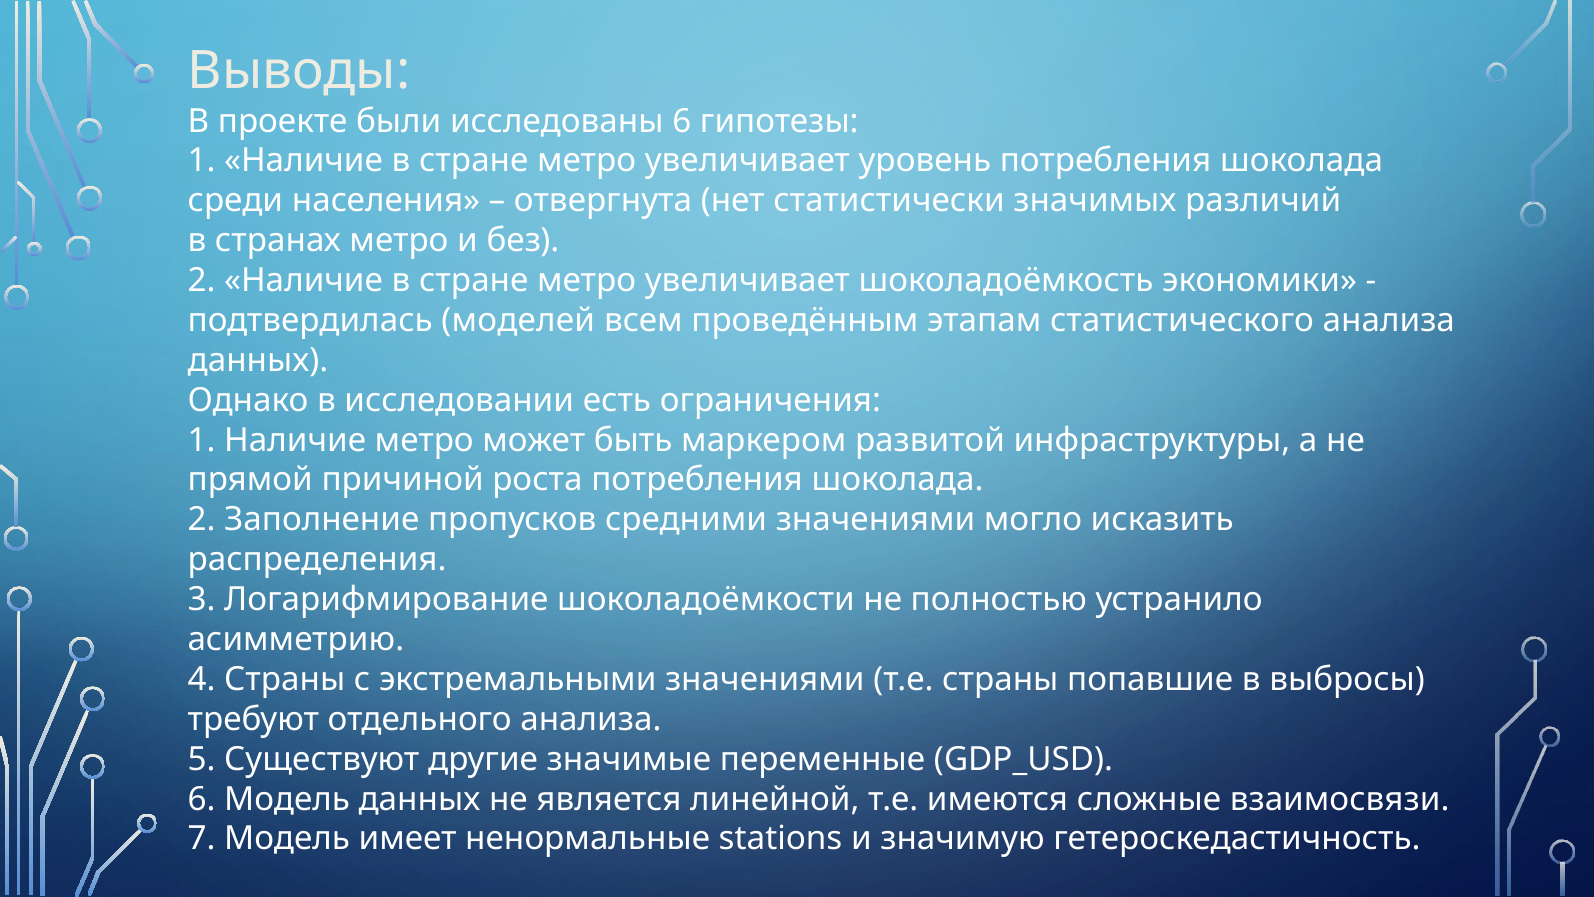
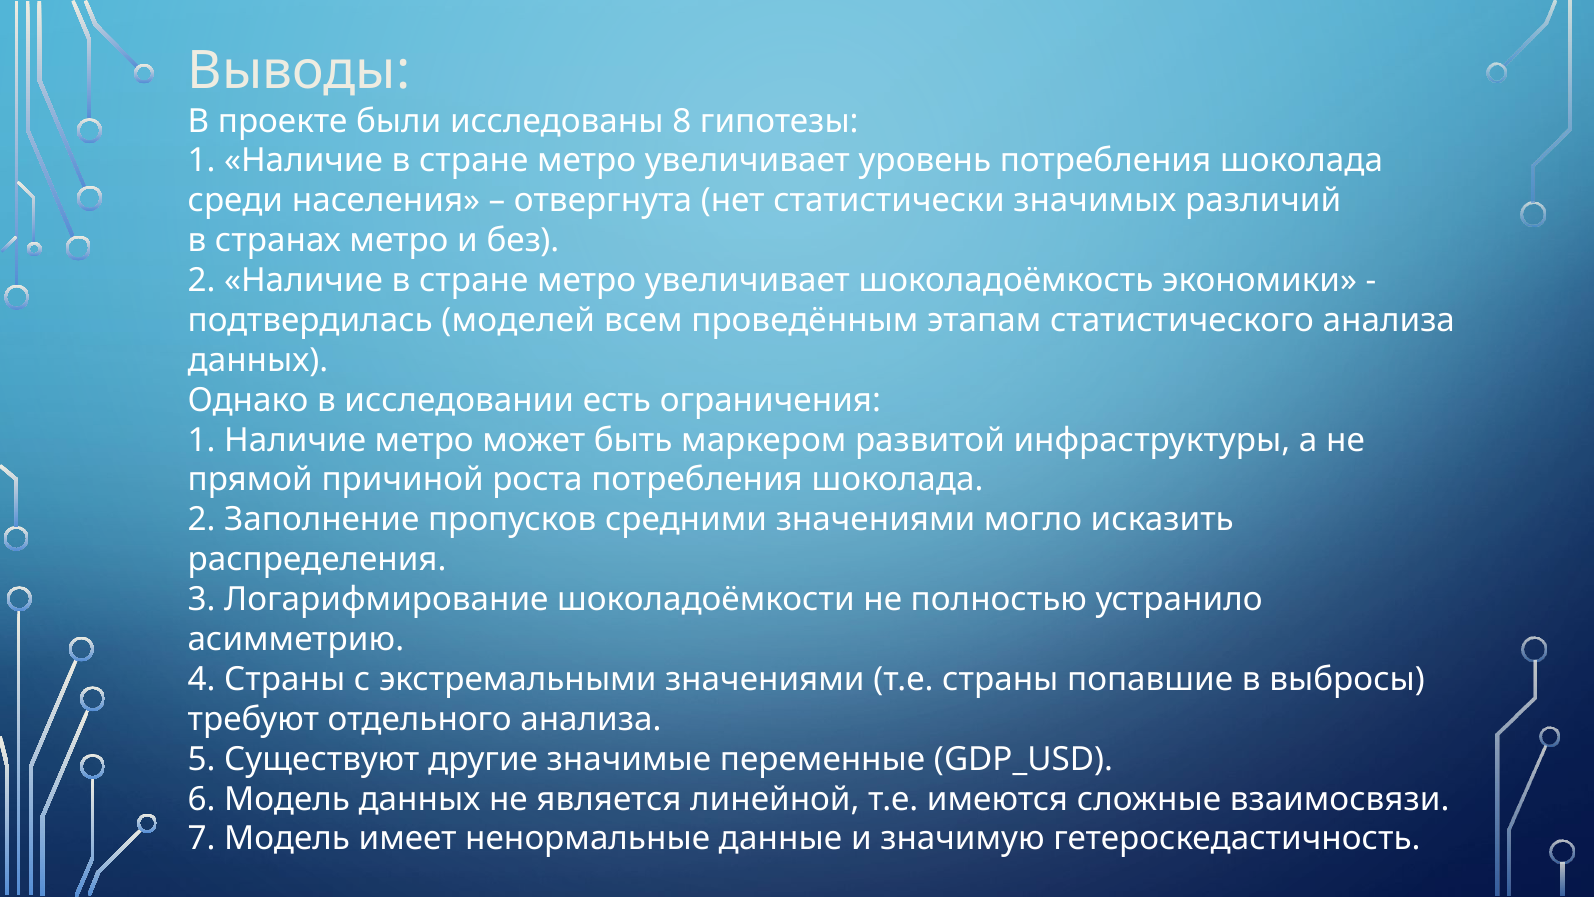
исследованы 6: 6 -> 8 (682, 121)
stations: stations -> данные (780, 839)
